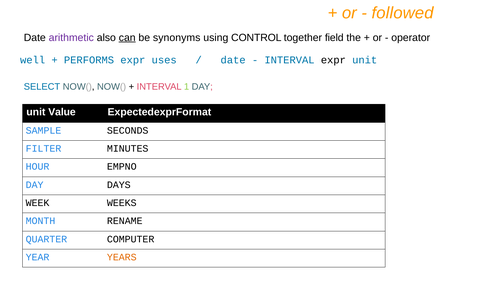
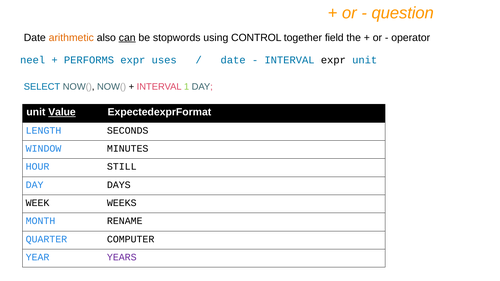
followed: followed -> question (403, 13)
arithmetic colour: purple -> orange (71, 38)
synonyms: synonyms -> stopwords (177, 38)
well: well -> neel (33, 60)
Value underline: none -> present (62, 112)
SAMPLE: SAMPLE -> LENGTH (44, 131)
FILTER: FILTER -> WINDOW (44, 149)
EMPNO: EMPNO -> STILL (122, 167)
YEARS colour: orange -> purple (122, 257)
